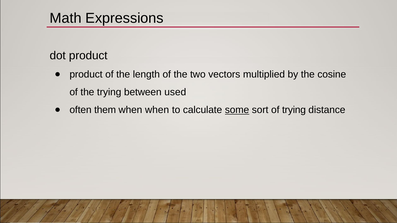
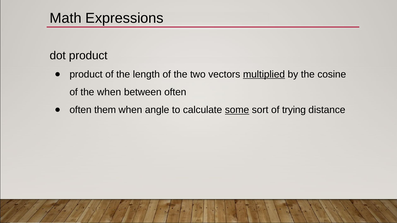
multiplied underline: none -> present (264, 74)
the trying: trying -> when (109, 92)
between used: used -> often (175, 92)
when when: when -> angle (157, 110)
